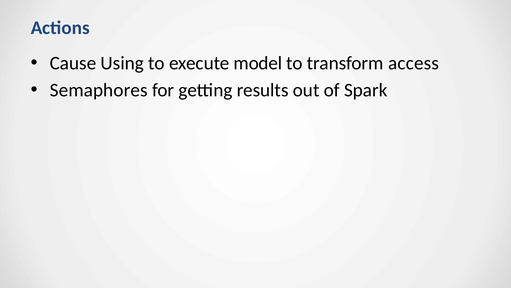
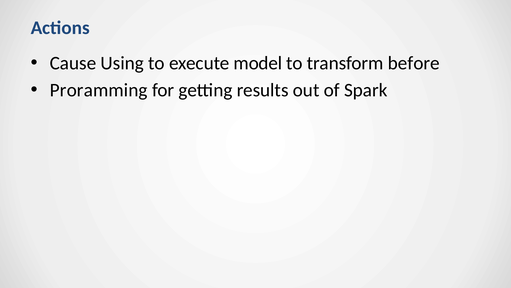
access: access -> before (414, 63)
Semaphores: Semaphores -> Proramming (99, 90)
